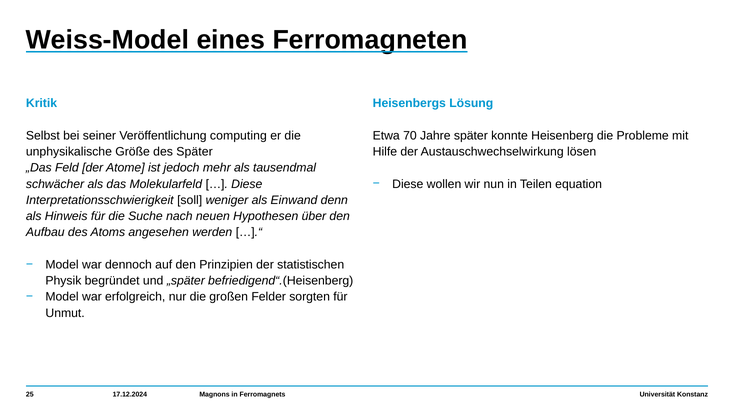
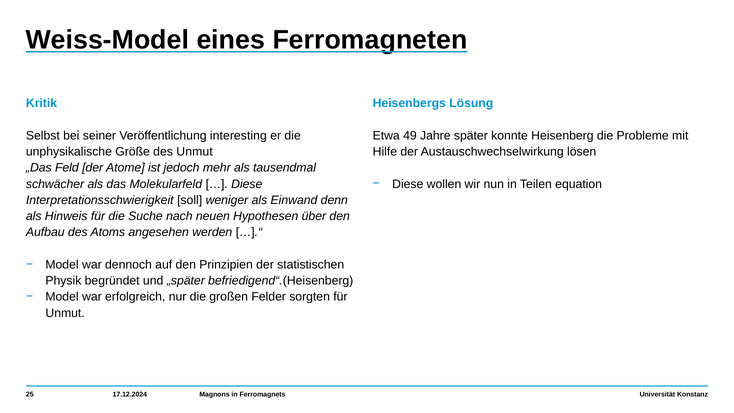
computing: computing -> interesting (238, 136)
70: 70 -> 49 (410, 136)
des Später: Später -> Unmut (195, 152)
